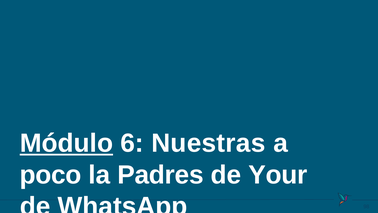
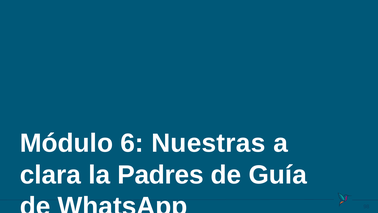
Módulo underline: present -> none (66, 143)
poco: poco -> clara (50, 175)
Your: Your -> Guía (278, 175)
